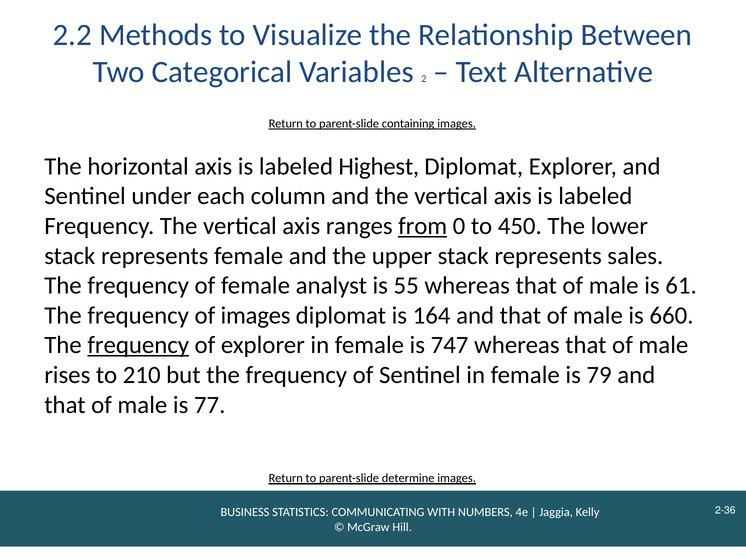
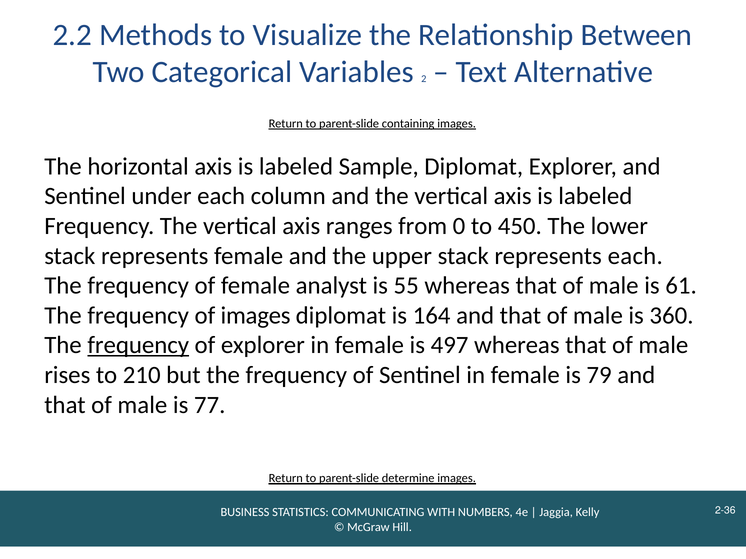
Highest: Highest -> Sample (379, 167)
from underline: present -> none (423, 226)
represents sales: sales -> each (635, 256)
660: 660 -> 360 (672, 316)
747: 747 -> 497 (450, 346)
